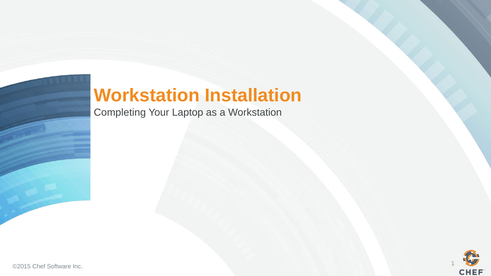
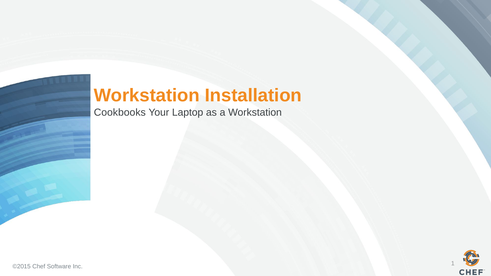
Completing: Completing -> Cookbooks (120, 112)
